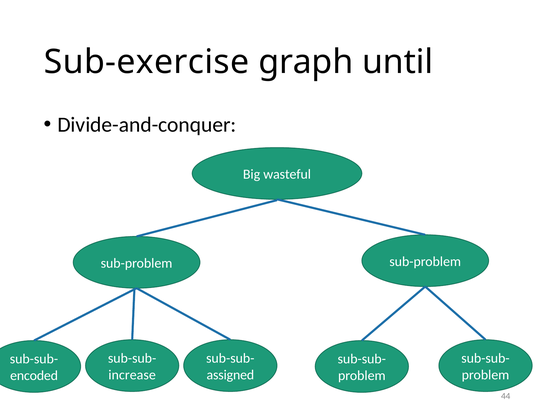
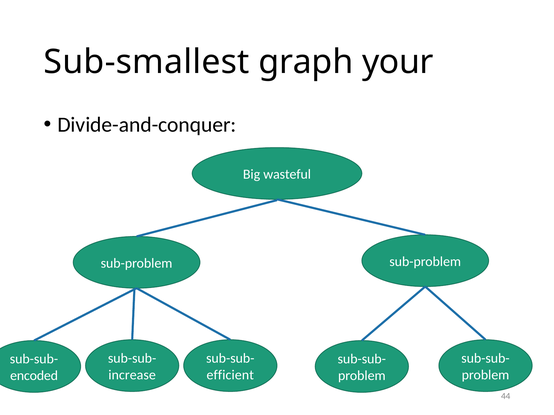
Sub-exercise: Sub-exercise -> Sub-smallest (147, 62)
until: until -> your (398, 62)
assigned: assigned -> efficient (230, 375)
